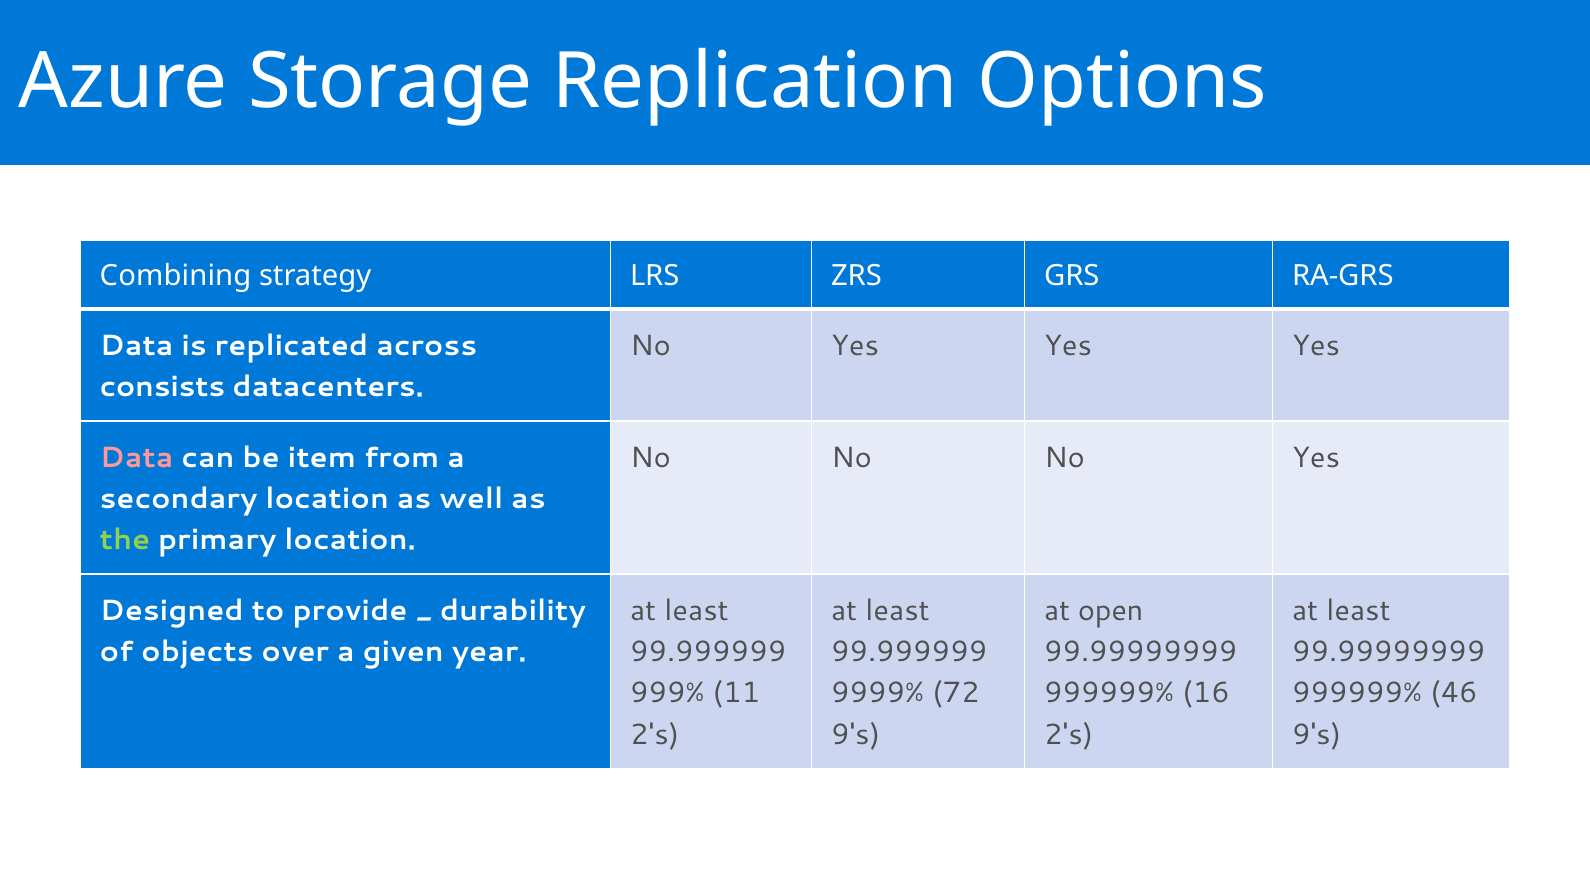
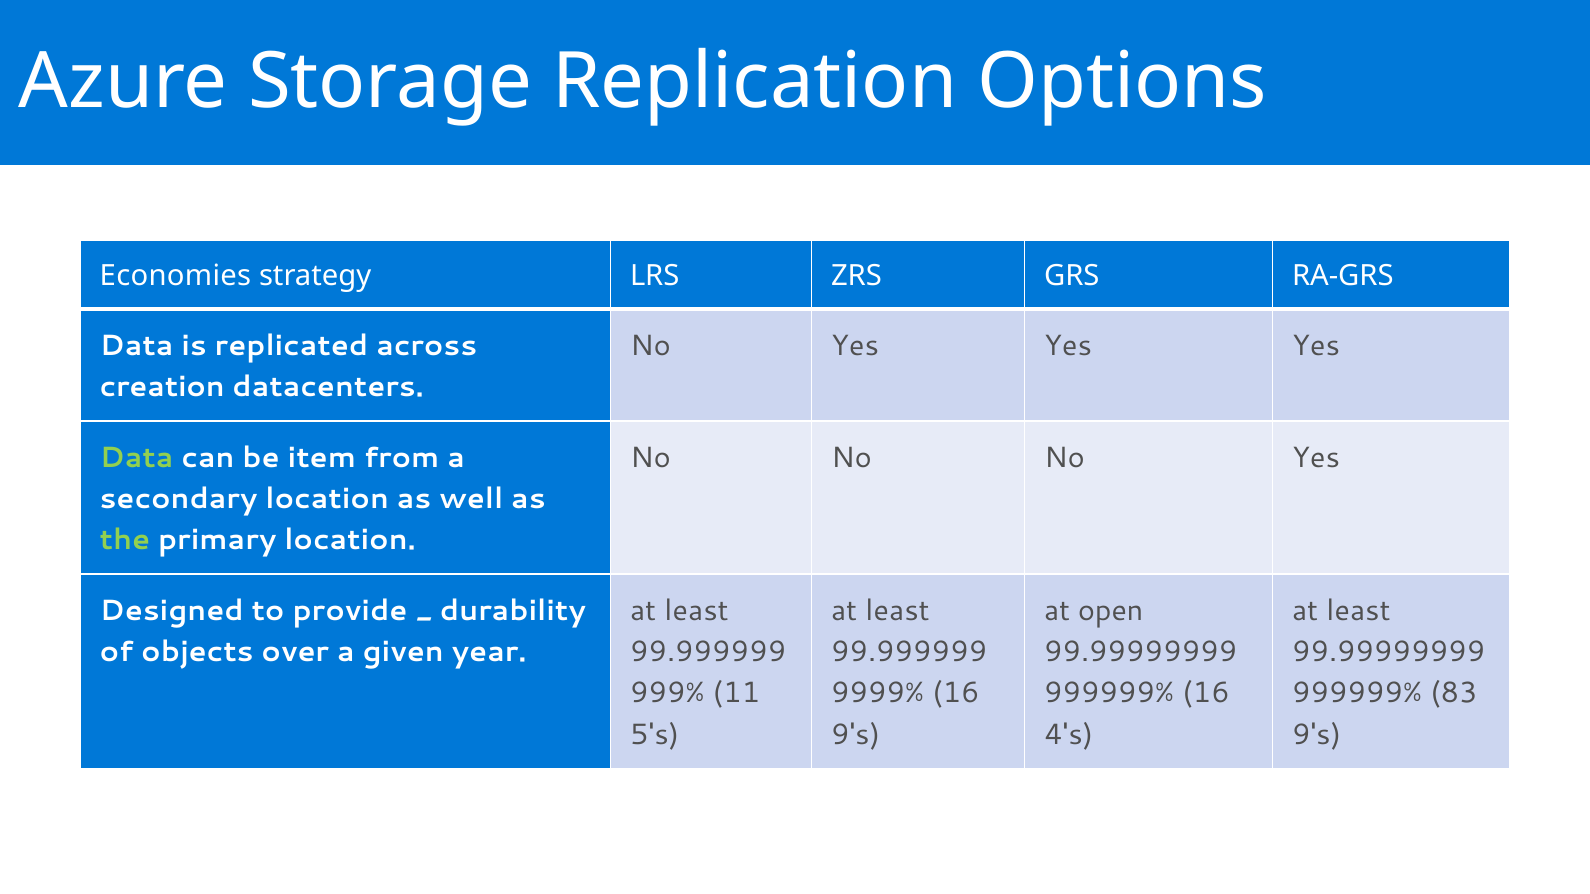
Combining: Combining -> Economies (175, 276)
consists: consists -> creation (162, 387)
Data colour: pink -> light green (137, 458)
72: 72 -> 16 (956, 694)
46: 46 -> 83 (1454, 694)
2's: 2's -> 5's (655, 735)
2's: 2's -> 4's (1069, 735)
